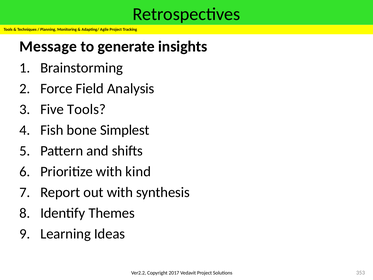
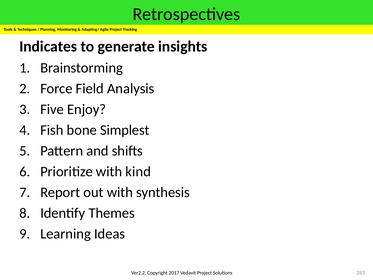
Message: Message -> Indicates (48, 46)
Five Tools: Tools -> Enjoy (87, 109)
